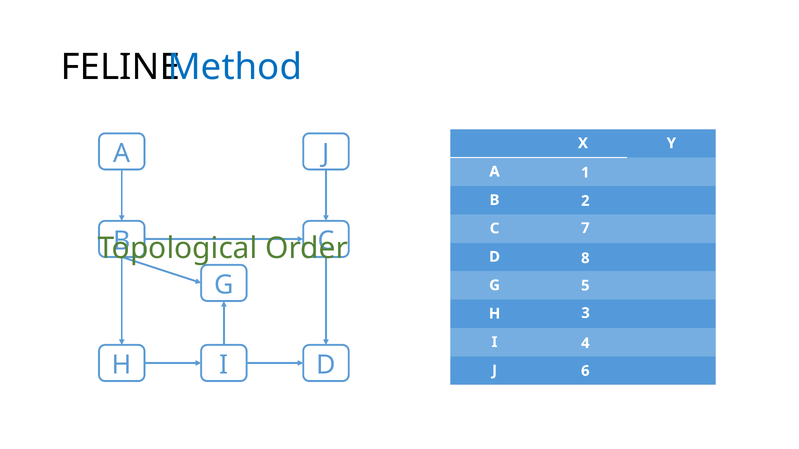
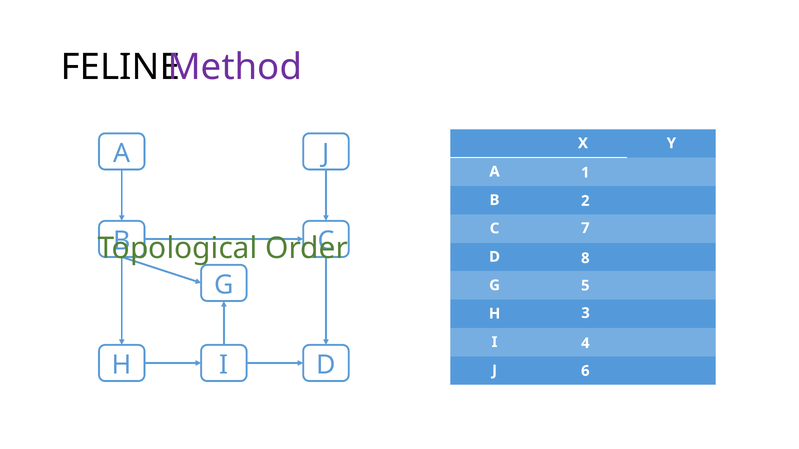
Method colour: blue -> purple (235, 67)
